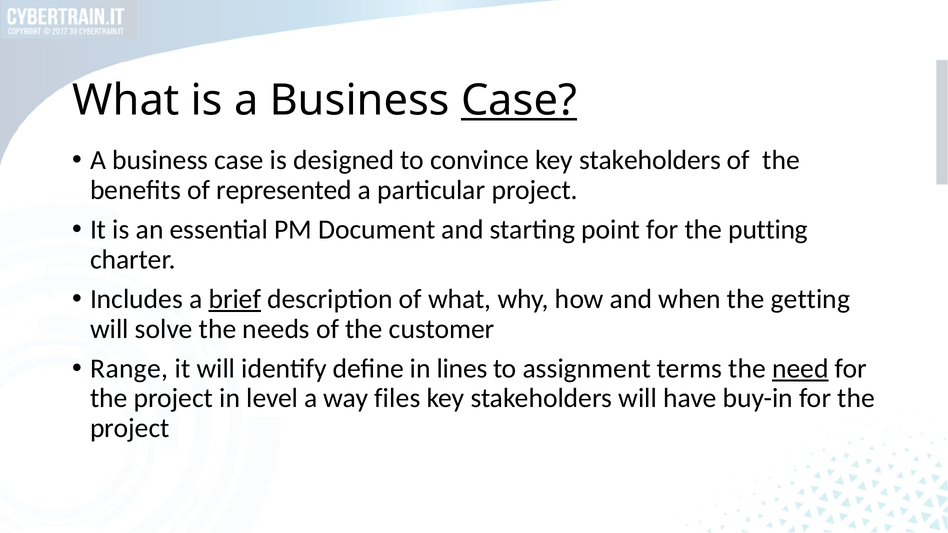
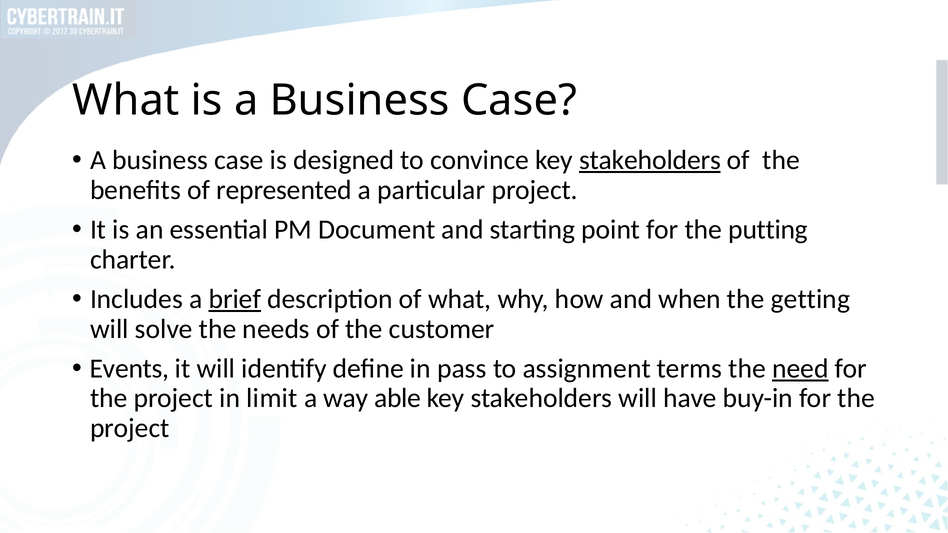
Case underline: present -> none (519, 100)
stakeholders underline: none -> present (650, 160)
Range: Range -> Events (129, 369)
lines: lines -> pass (462, 369)
level: level -> limit (272, 399)
files: files -> able (398, 399)
